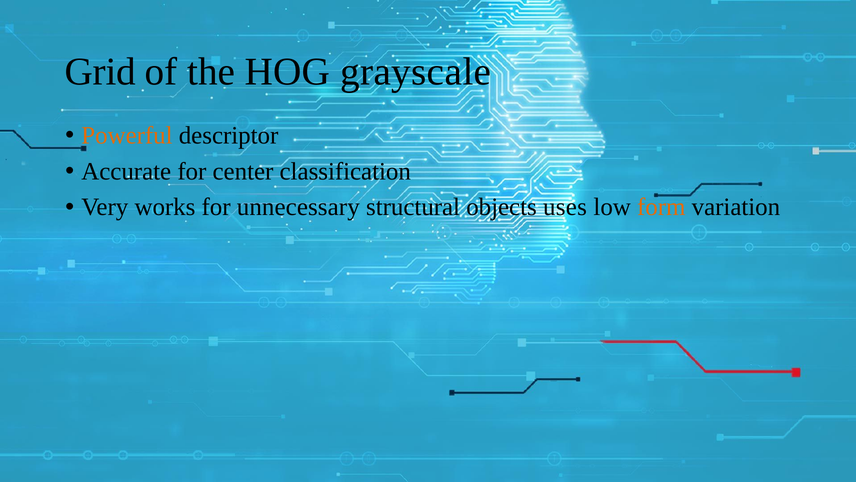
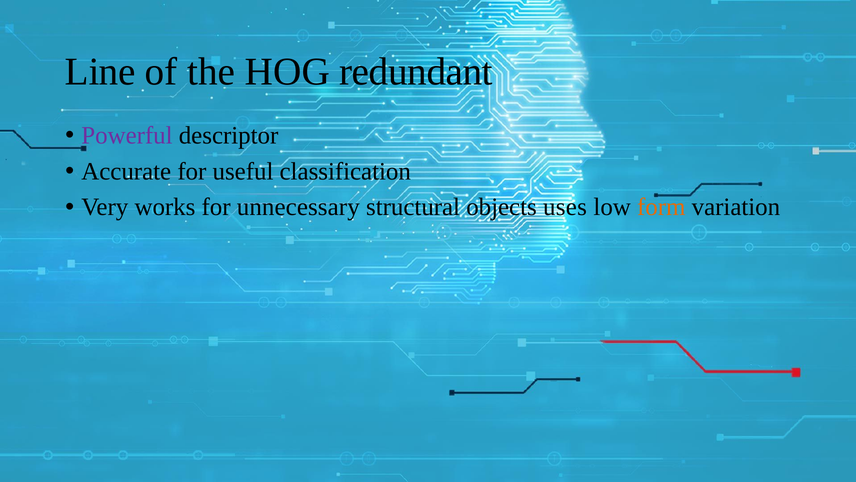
Grid: Grid -> Line (100, 72)
grayscale: grayscale -> redundant (416, 72)
Powerful colour: orange -> purple (127, 135)
center: center -> useful (243, 171)
